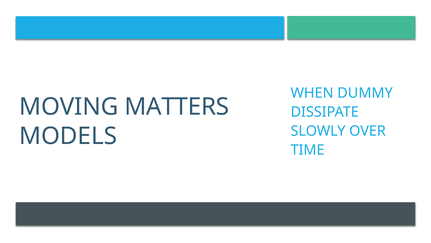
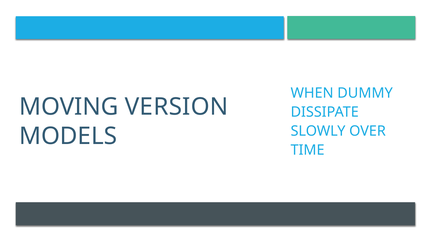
MATTERS: MATTERS -> VERSION (177, 107)
